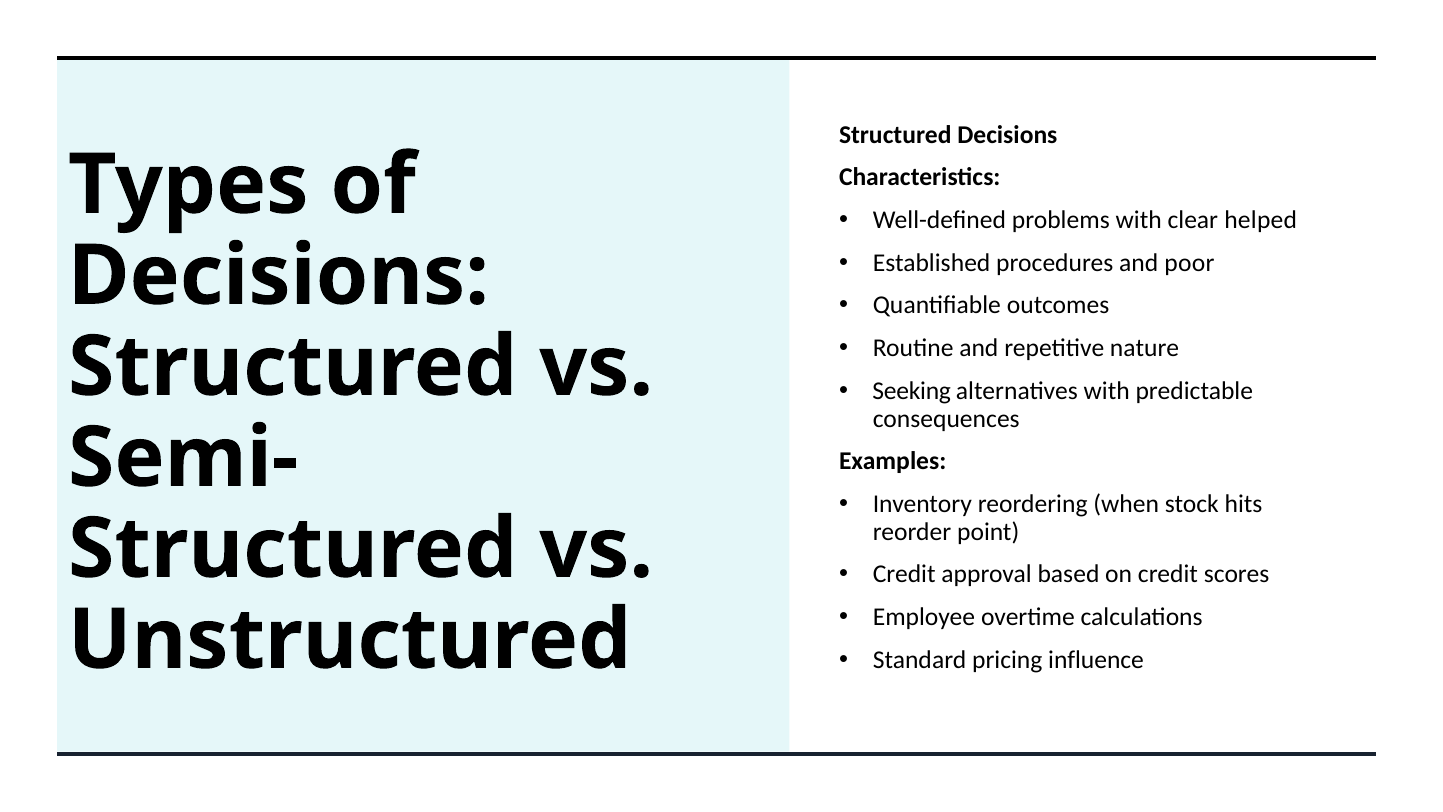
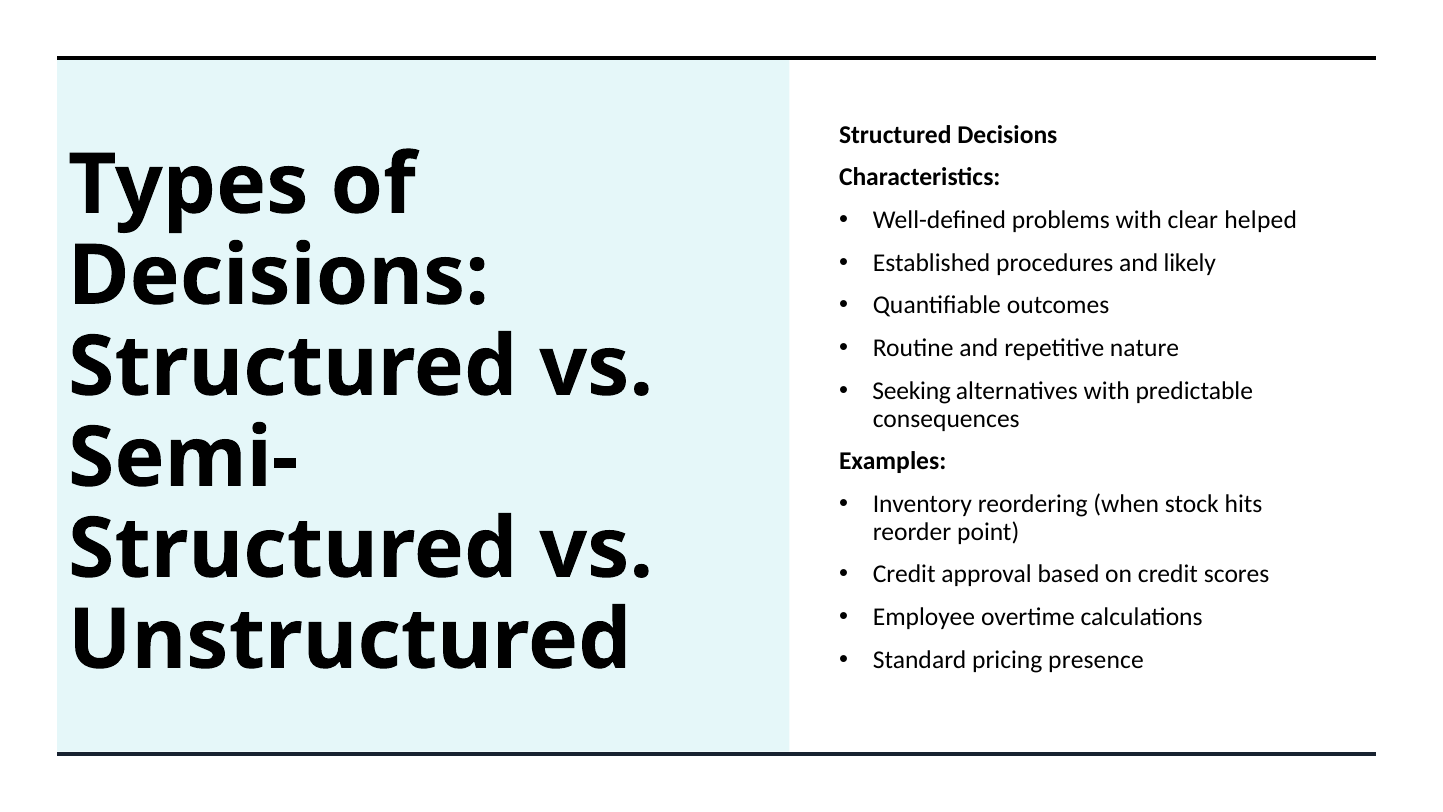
poor: poor -> likely (1190, 263)
influence: influence -> presence (1096, 660)
